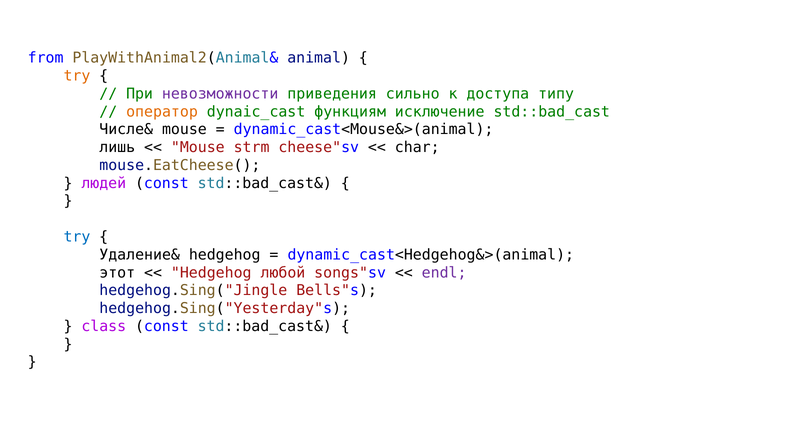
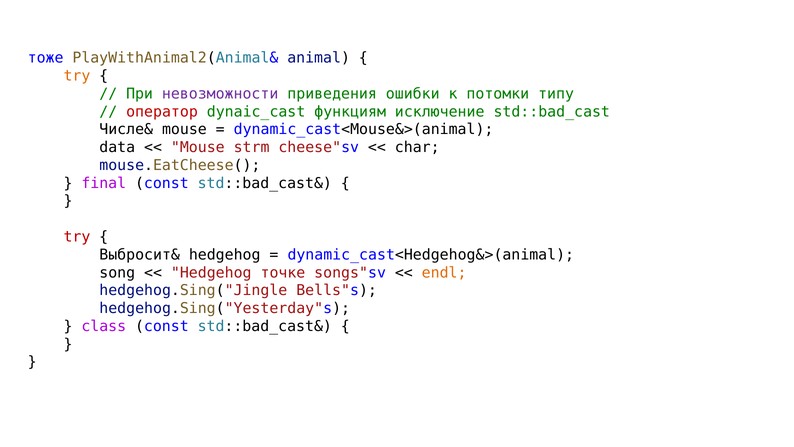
from: from -> тоже (46, 58)
сильно: сильно -> ошибки (413, 94)
доступа: доступа -> потомки (498, 94)
оператор colour: orange -> red (162, 112)
лишь: лишь -> data (117, 147)
людей: людей -> final (104, 183)
try colour: blue -> red (77, 237)
Удаление&: Удаление& -> Выбросит& (140, 255)
этот: этот -> song (117, 272)
любой: любой -> точке (283, 272)
endl colour: purple -> orange (444, 272)
